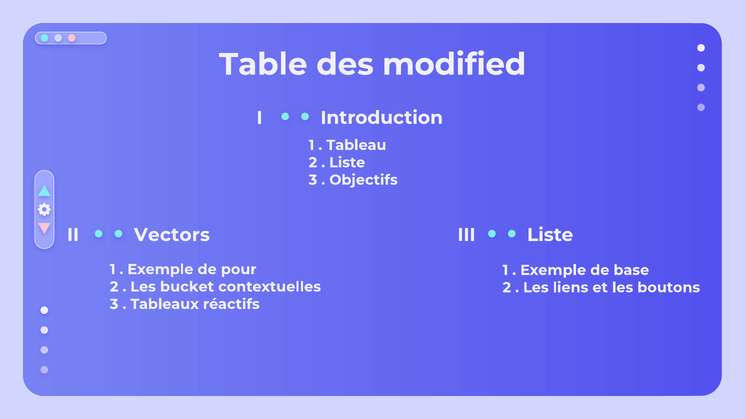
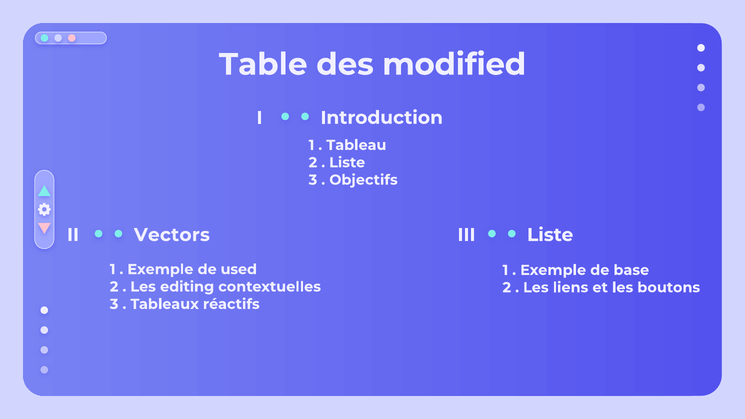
pour: pour -> used (239, 269)
bucket: bucket -> editing (187, 287)
